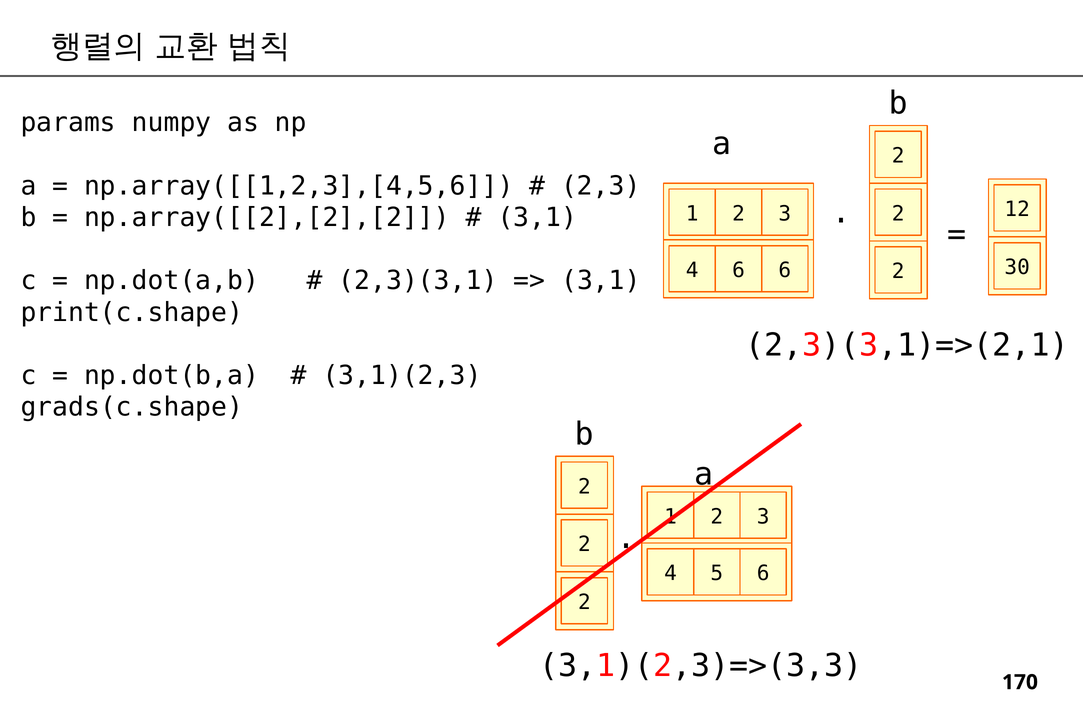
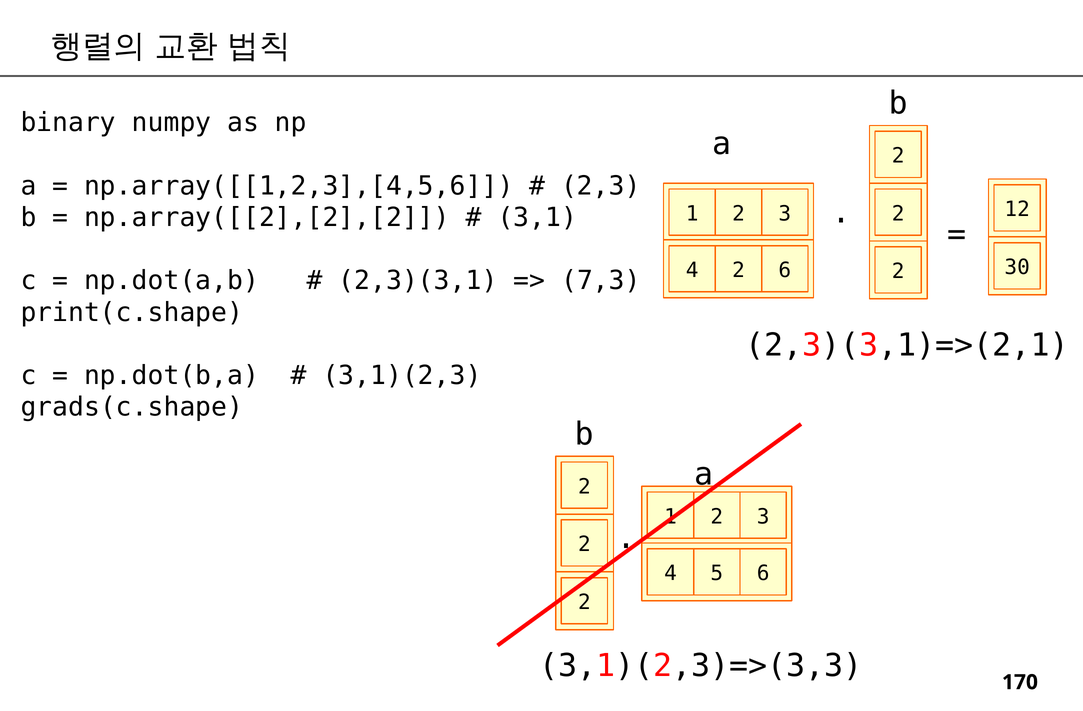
params: params -> binary (68, 123)
4 6: 6 -> 2 (738, 270)
3,1: 3,1 -> 7,3 (601, 281)
